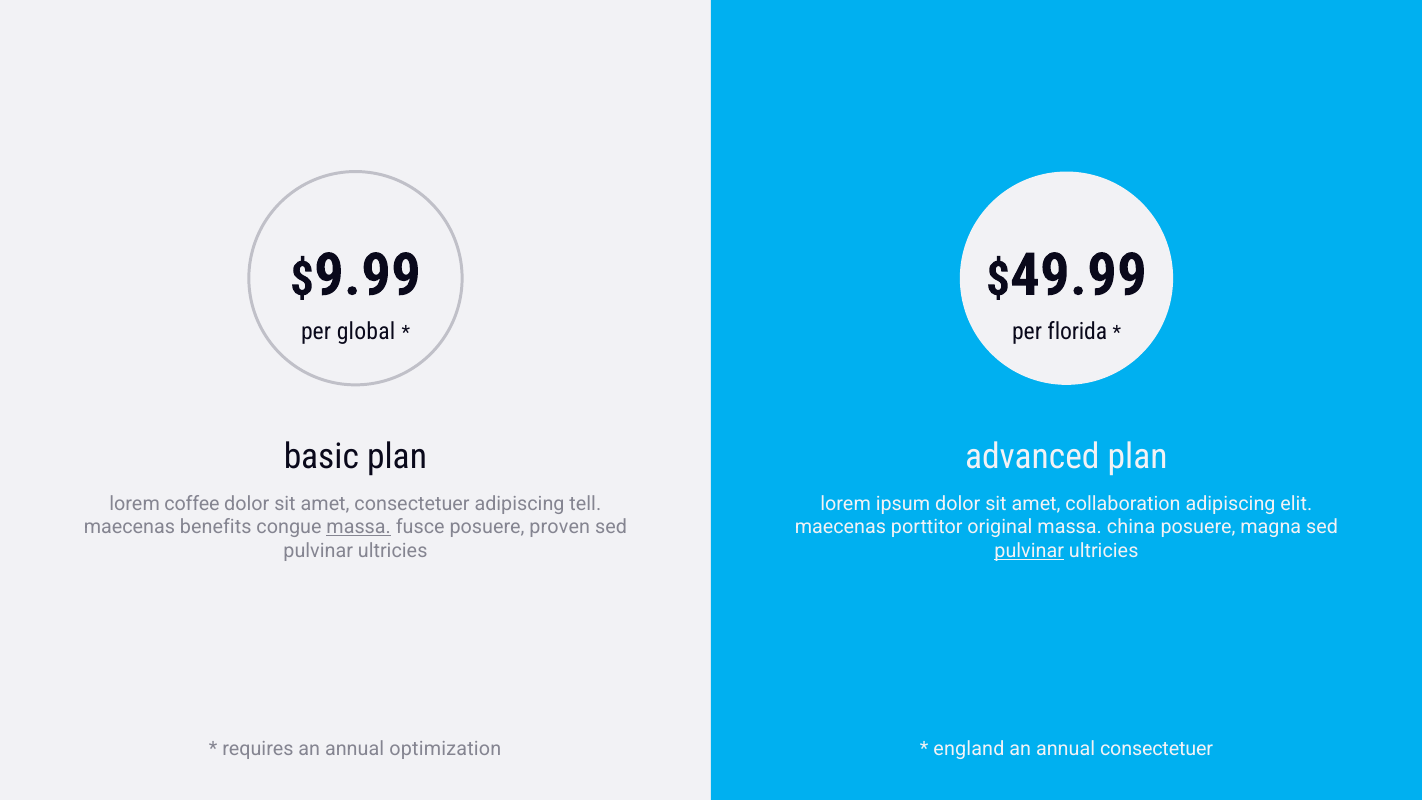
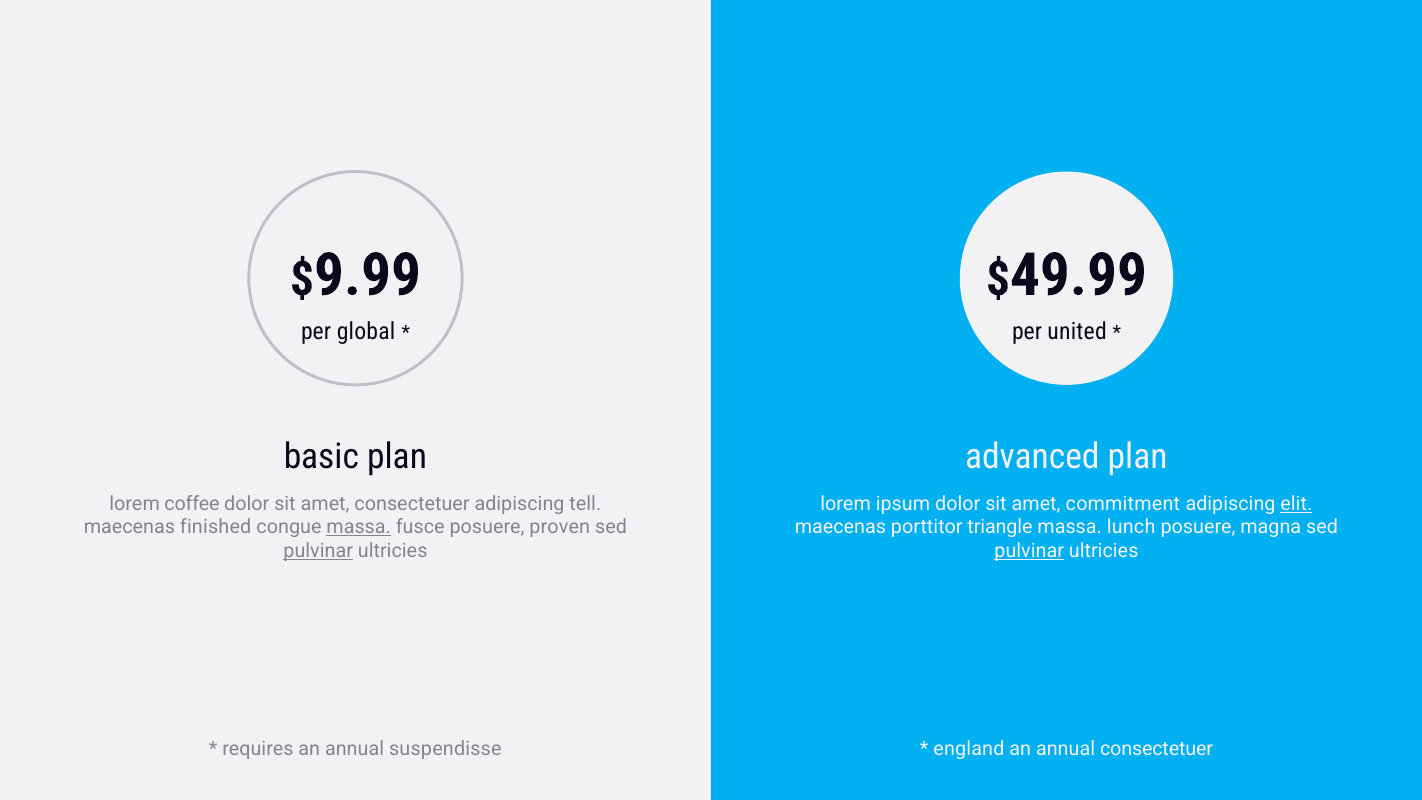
florida: florida -> united (1077, 331)
collaboration: collaboration -> commitment (1123, 504)
elit underline: none -> present (1296, 504)
benefits: benefits -> finished (216, 527)
original: original -> triangle (1000, 527)
china: china -> lunch (1131, 527)
pulvinar underline: none -> present (318, 551)
optimization: optimization -> suspendisse (445, 748)
